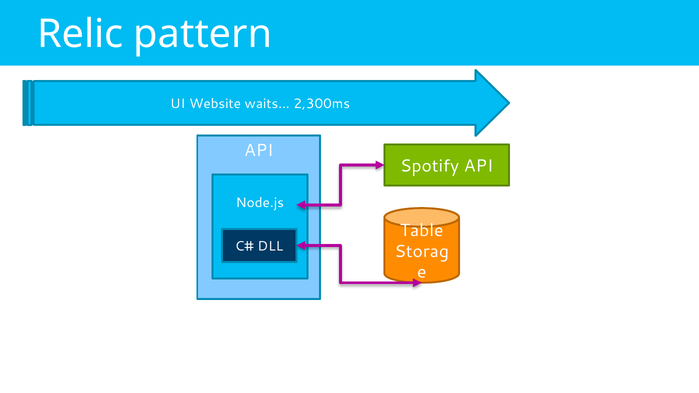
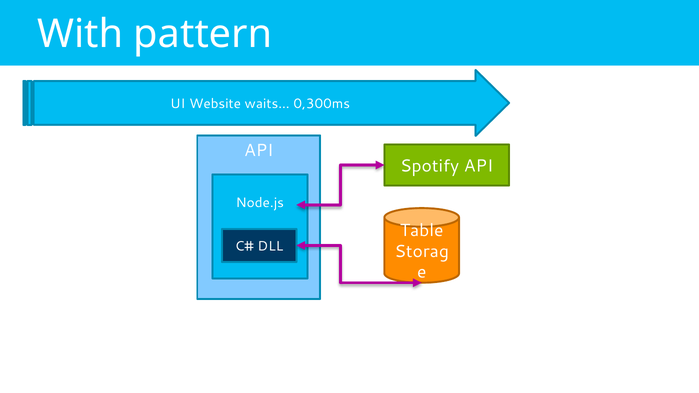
Relic: Relic -> With (80, 34)
2,300ms: 2,300ms -> 0,300ms (322, 104)
